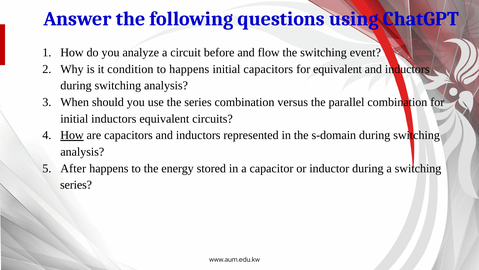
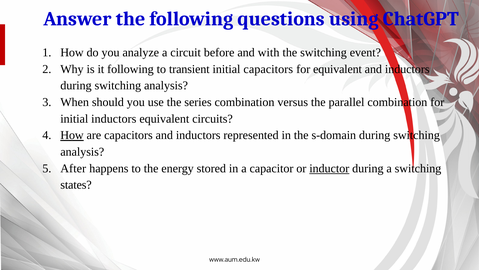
flow: flow -> with (269, 52)
it condition: condition -> following (130, 69)
to happens: happens -> transient (189, 69)
inductor underline: none -> present (329, 168)
series: series -> states (76, 185)
